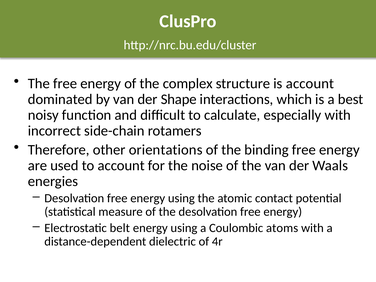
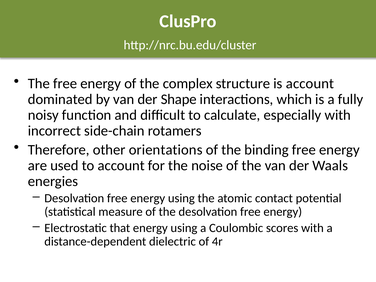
best: best -> fully (351, 99)
belt: belt -> that (120, 228)
atoms: atoms -> scores (282, 228)
